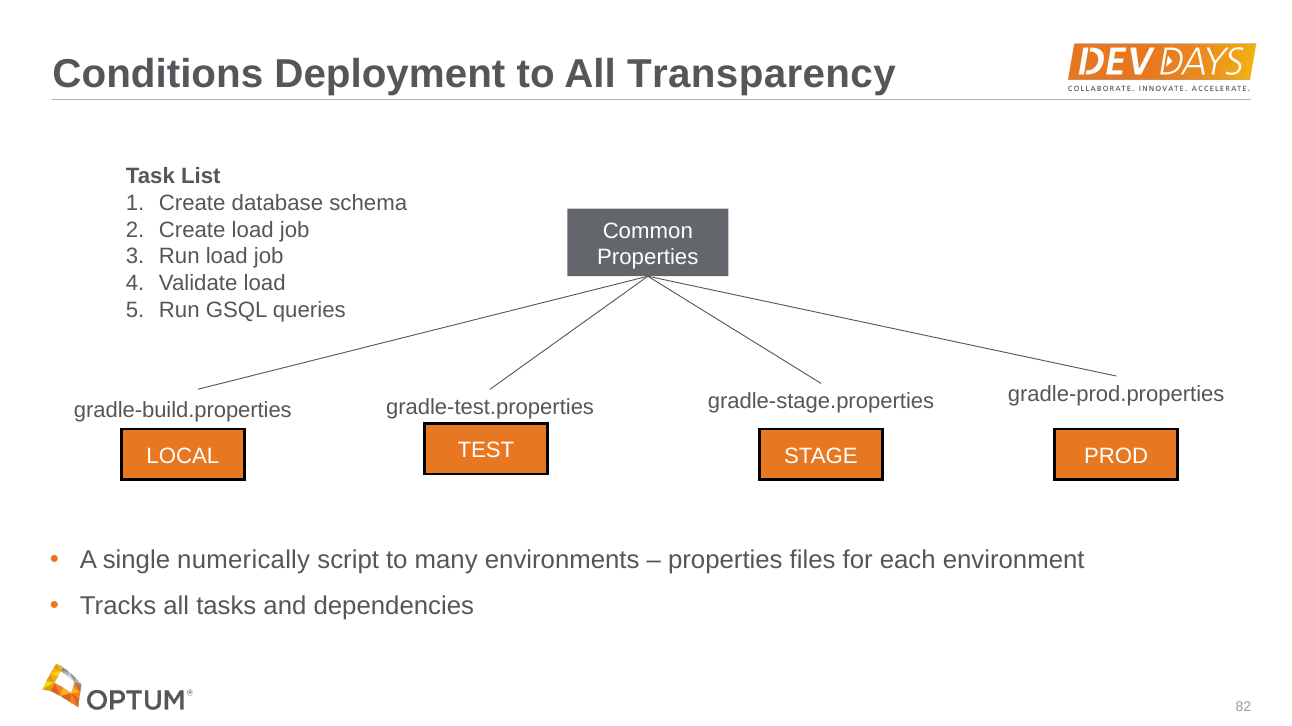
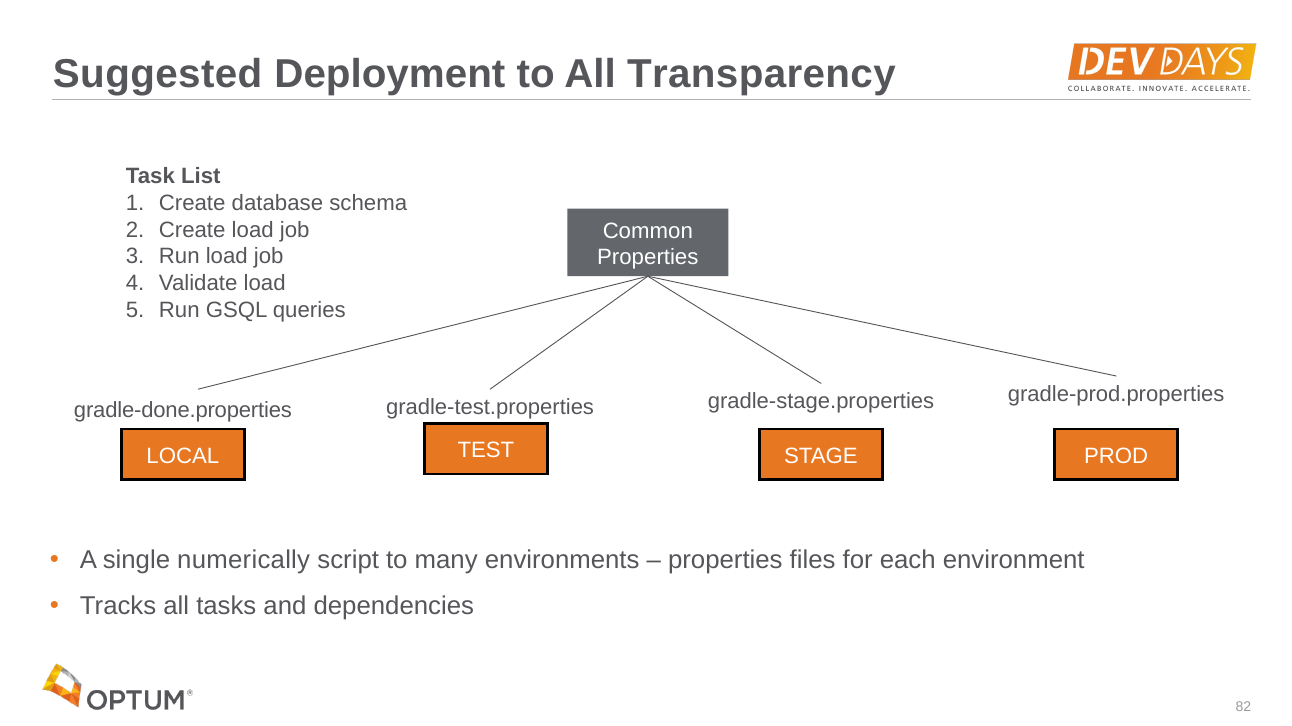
Conditions: Conditions -> Suggested (158, 74)
gradle-build.properties: gradle-build.properties -> gradle-done.properties (183, 410)
